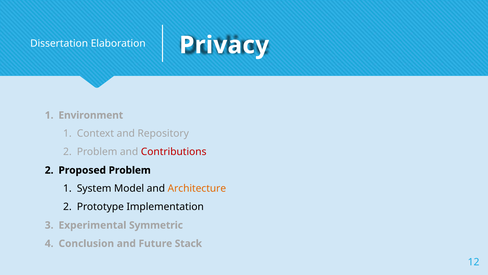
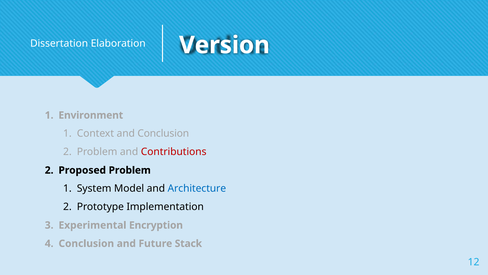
Privacy: Privacy -> Version (224, 45)
and Repository: Repository -> Conclusion (163, 133)
Architecture colour: orange -> blue (197, 188)
Symmetric: Symmetric -> Encryption (156, 225)
